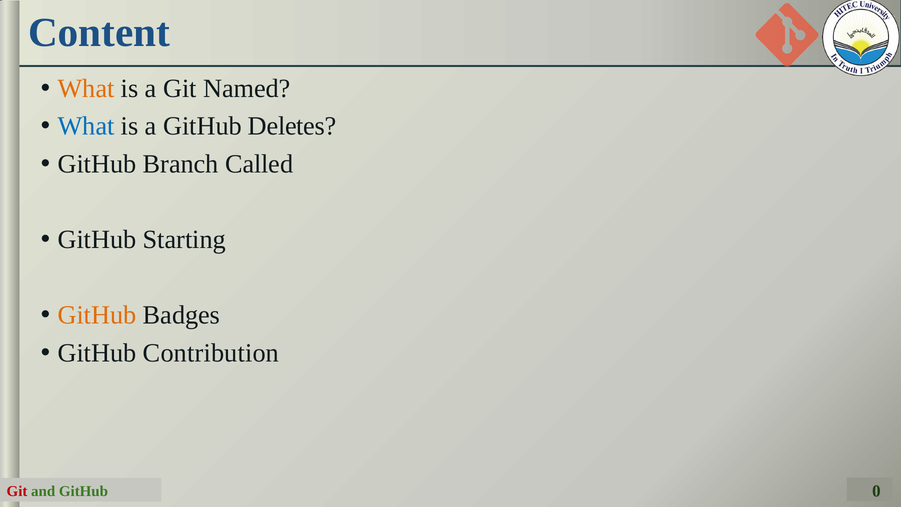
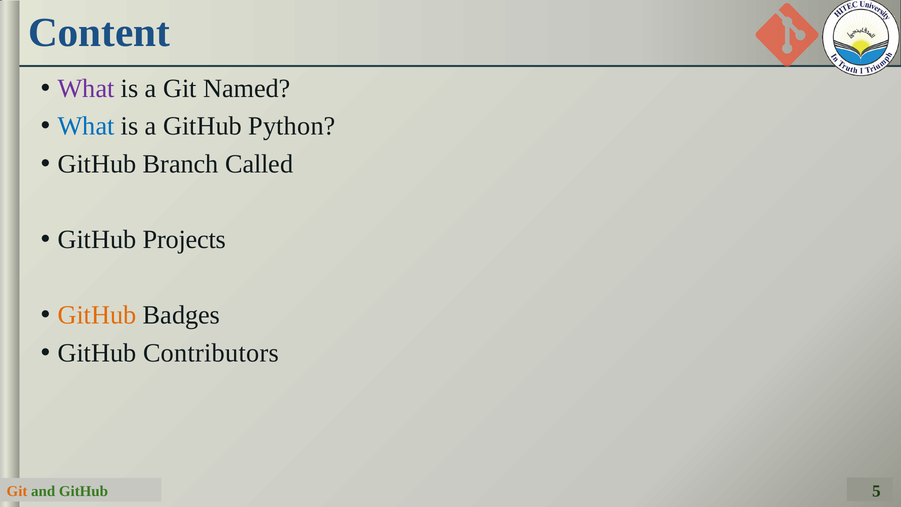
What colour: orange -> purple (86, 88)
Deletes: Deletes -> Python (292, 126)
Starting: Starting -> Projects (184, 239)
Contribution: Contribution -> Contributors (211, 353)
Git colour: red -> orange (17, 491)
0: 0 -> 5 (876, 491)
